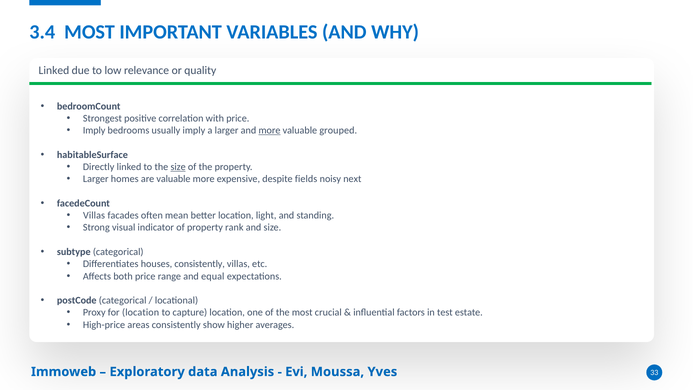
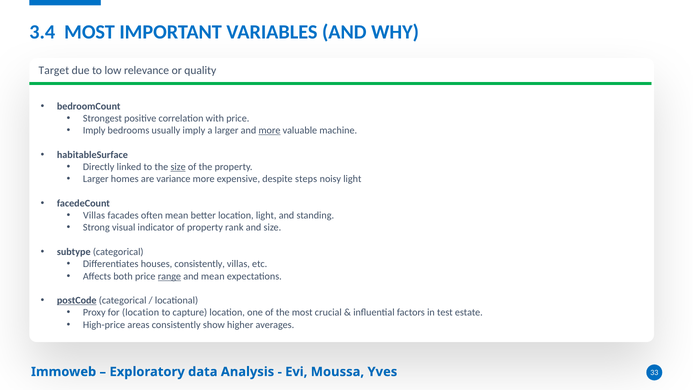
Linked: Linked -> Target (54, 70)
grouped: grouped -> machine (338, 130)
are valuable: valuable -> variance (173, 179)
fields: fields -> steps (306, 179)
noisy next: next -> light (352, 179)
range underline: none -> present (169, 276)
and equal: equal -> mean (213, 276)
postCode underline: none -> present (77, 300)
